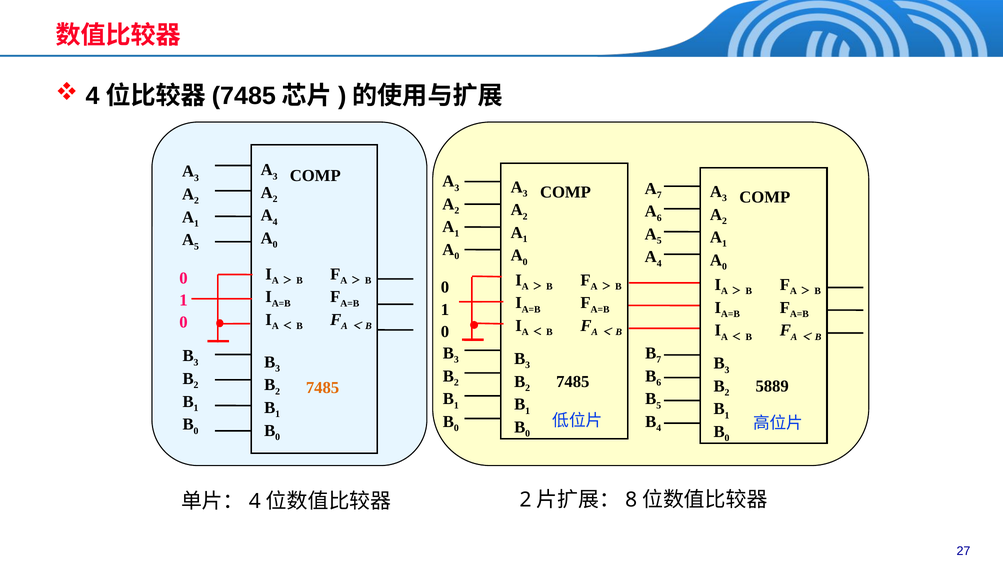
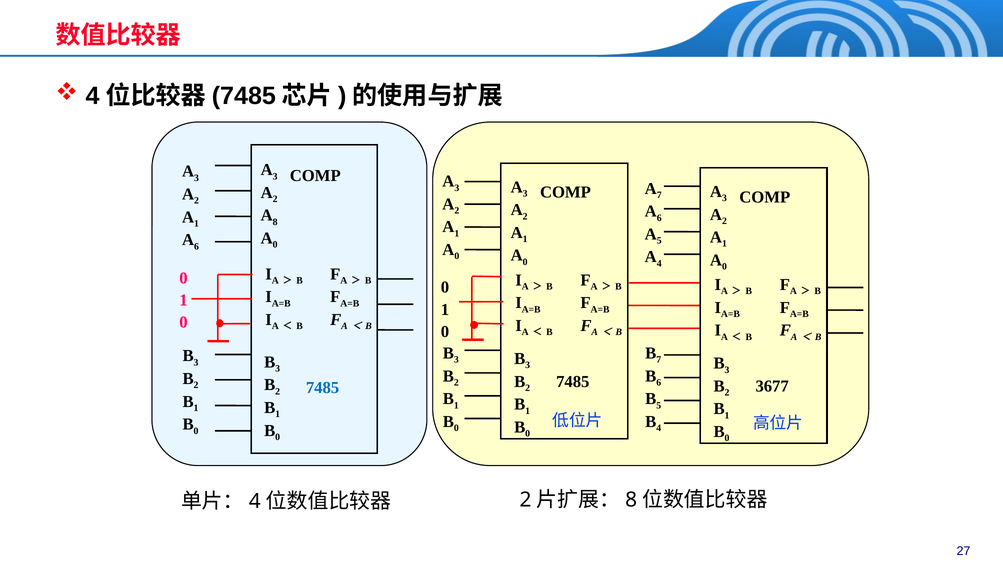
4: 4 -> 8 (275, 222)
5: 5 -> 6 (196, 246)
5889: 5889 -> 3677 (772, 386)
7485 colour: orange -> blue (323, 388)
